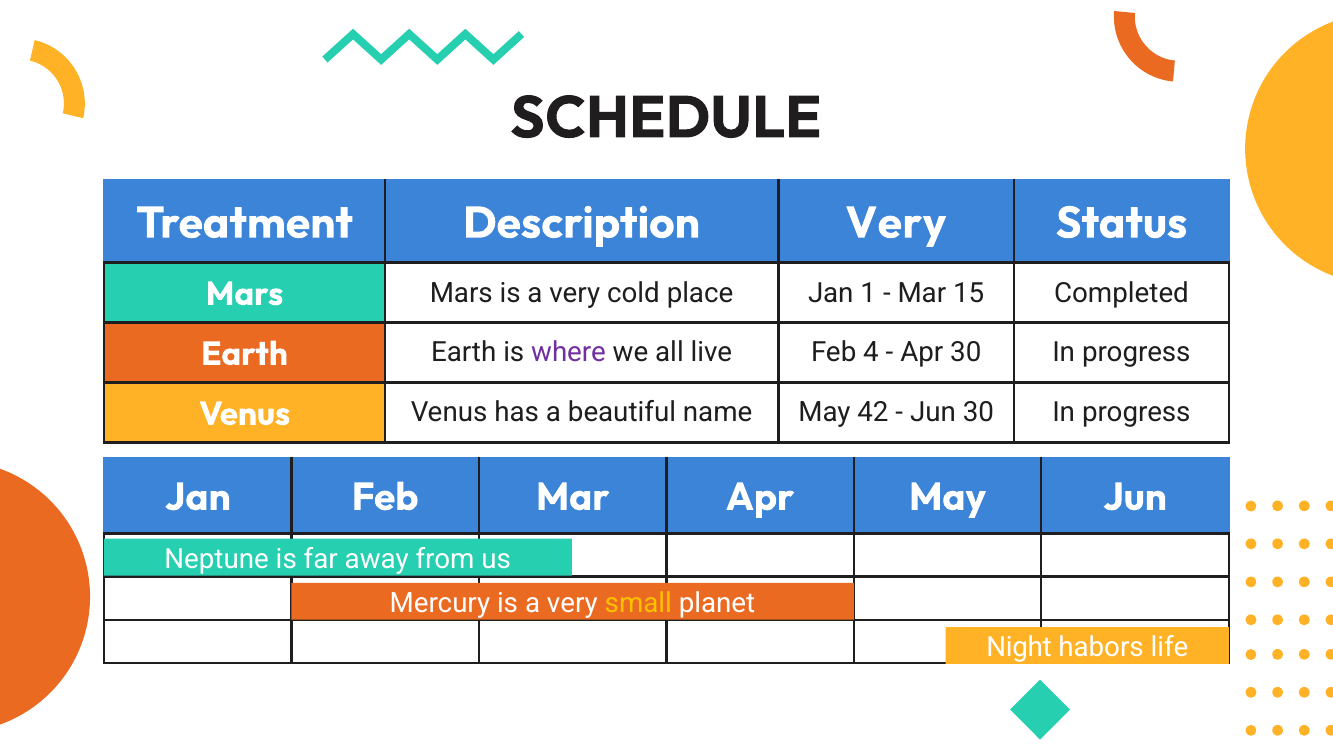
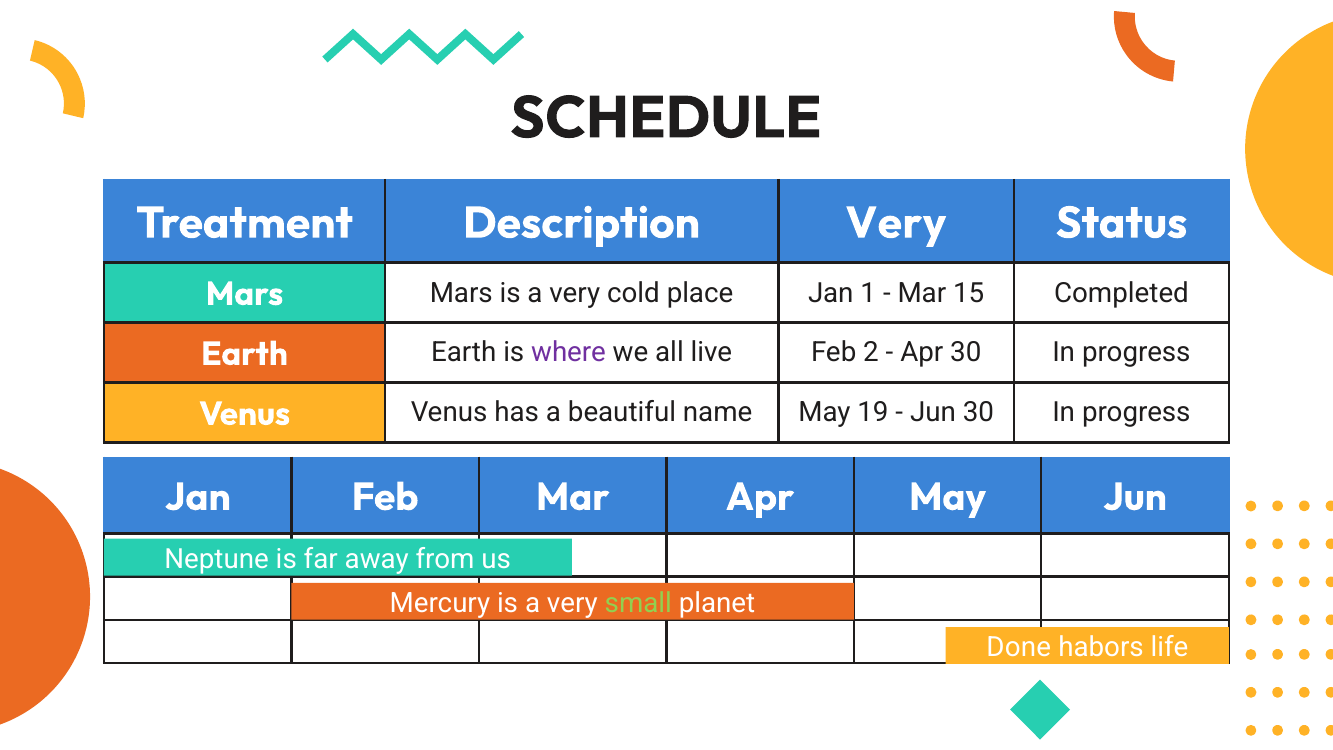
4: 4 -> 2 (871, 353)
42: 42 -> 19 (873, 413)
small colour: yellow -> light green (638, 603)
Night: Night -> Done (1019, 647)
